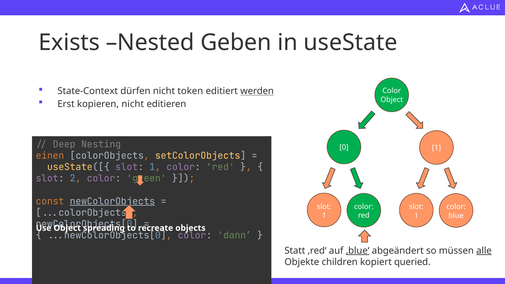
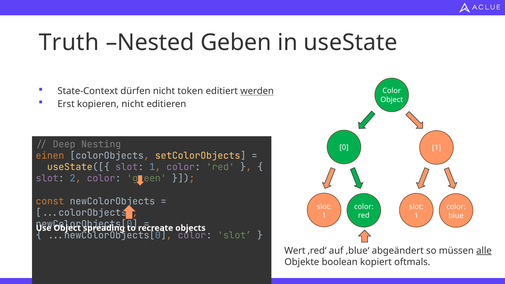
Exists: Exists -> Truth (69, 42)
newColorObjects underline: present -> none (112, 201)
dann: dann -> slot (235, 235)
Statt: Statt -> Wert (295, 251)
‚blue‘ underline: present -> none (358, 251)
children: children -> boolean (340, 262)
queried: queried -> oftmals (412, 262)
